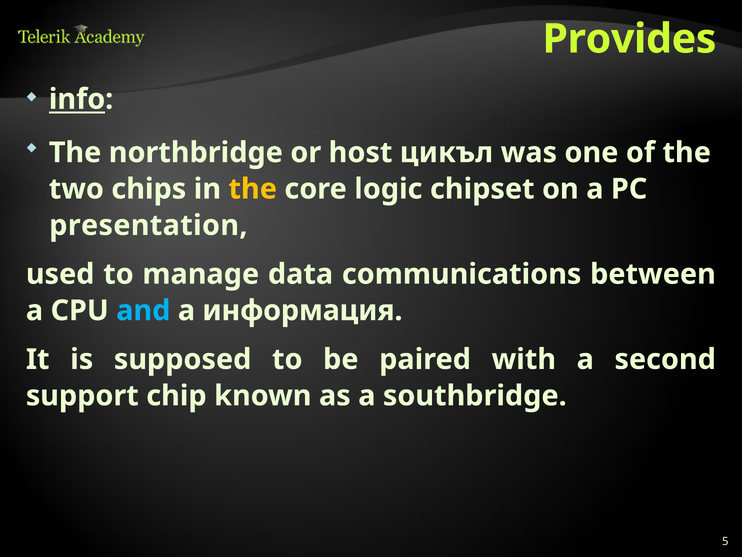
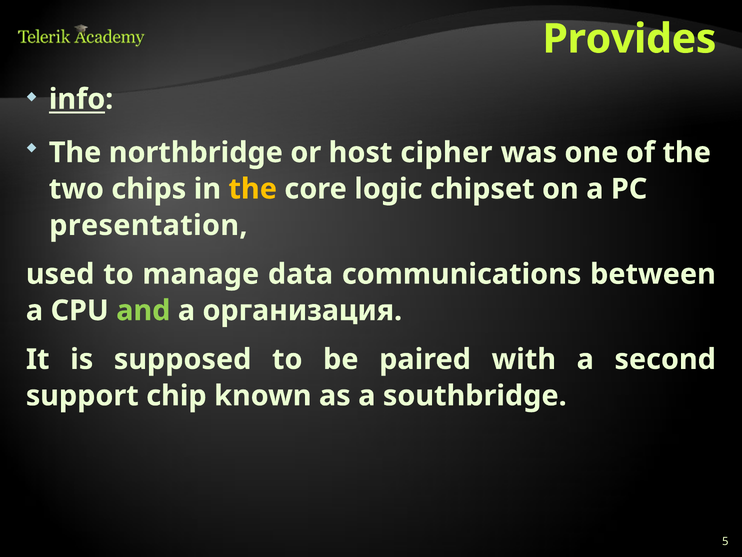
цикъл: цикъл -> cipher (446, 152)
and colour: light blue -> light green (143, 310)
информация: информация -> организация (302, 310)
